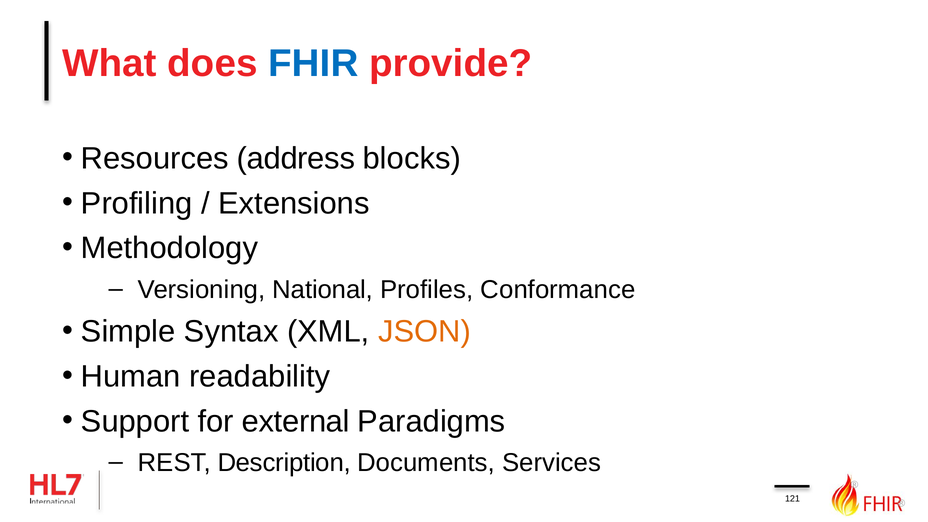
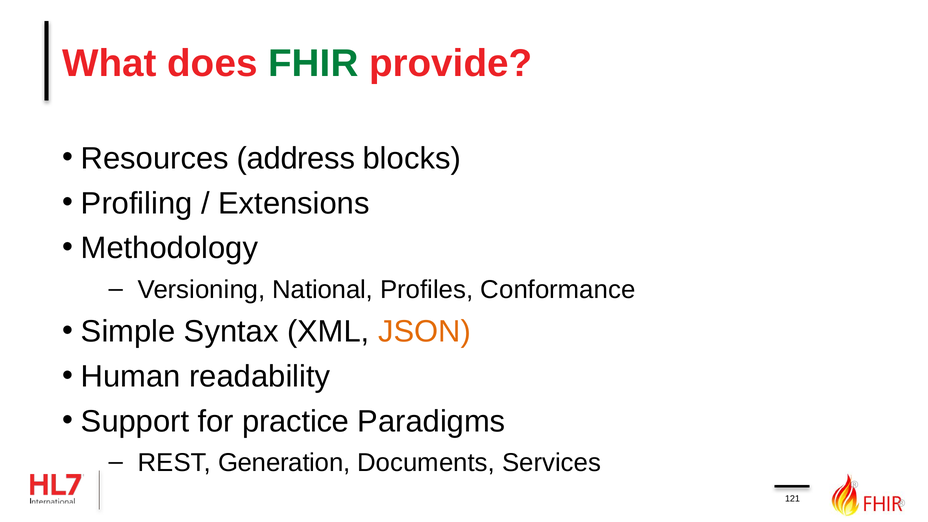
FHIR colour: blue -> green (313, 63)
external: external -> practice (296, 421)
Description: Description -> Generation (284, 463)
